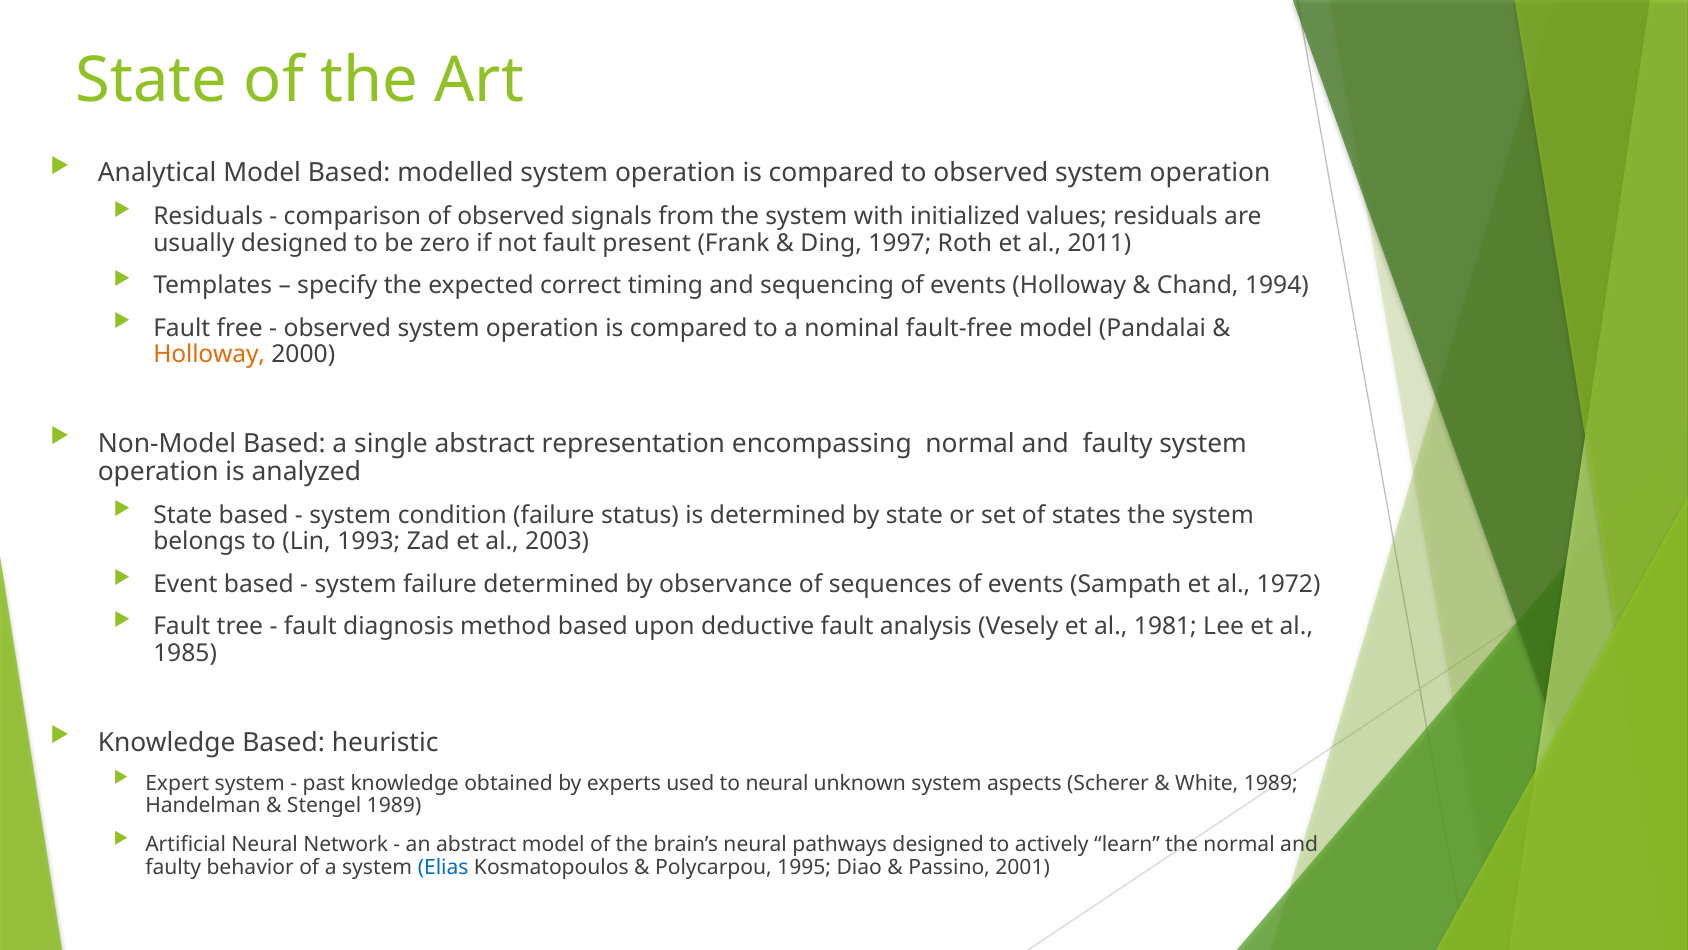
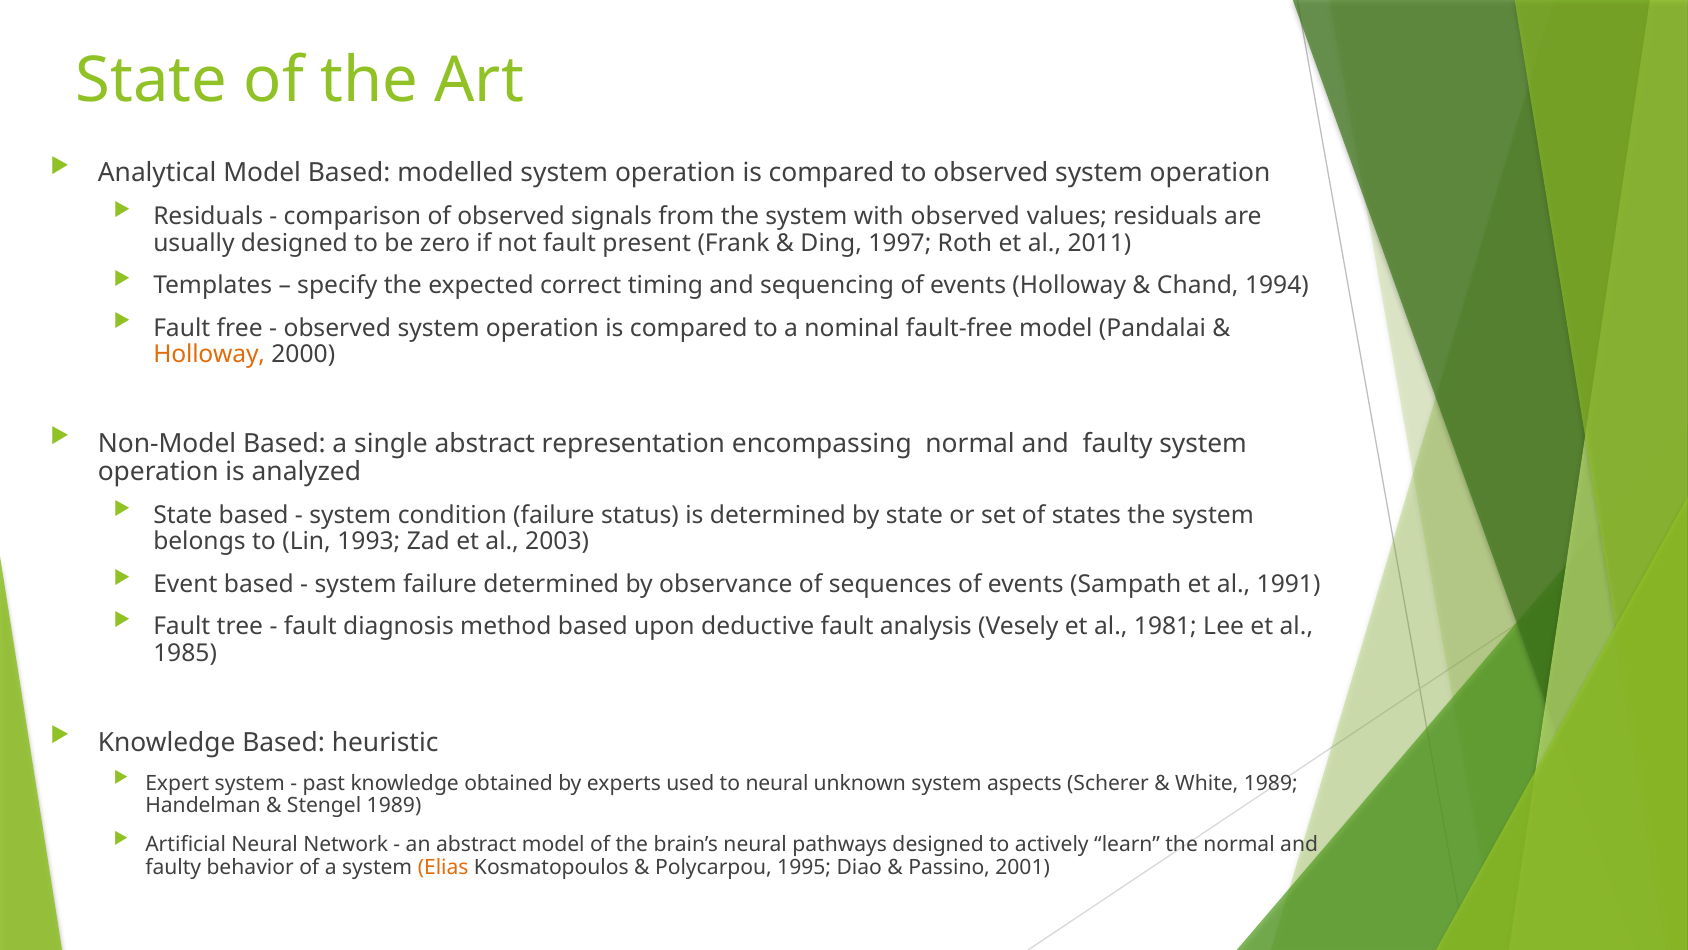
with initialized: initialized -> observed (965, 216)
1972: 1972 -> 1991 (1289, 584)
Elias colour: blue -> orange (443, 867)
